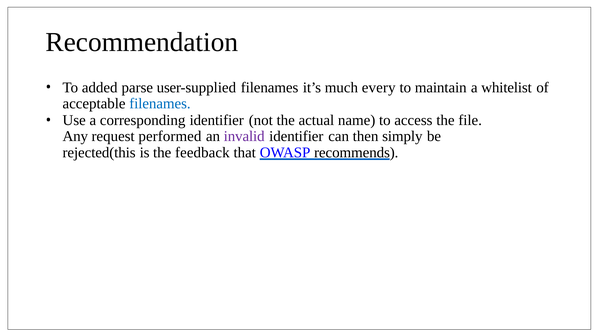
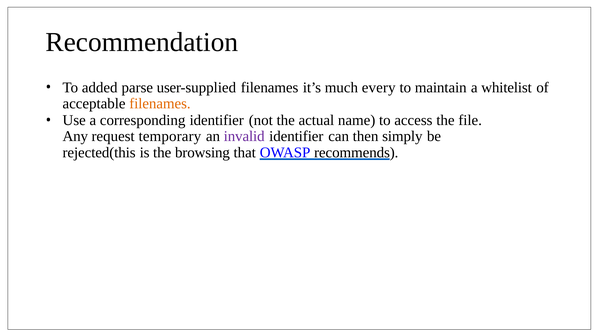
filenames colour: blue -> orange (160, 104)
performed: performed -> temporary (170, 136)
feedback: feedback -> browsing (202, 153)
